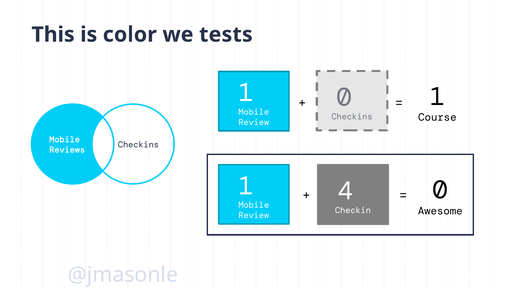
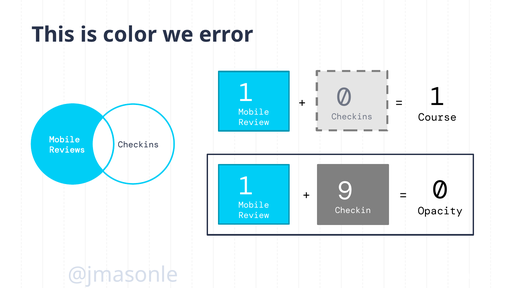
tests: tests -> error (226, 35)
4: 4 -> 9 (345, 191)
Awesome: Awesome -> Opacity (440, 211)
